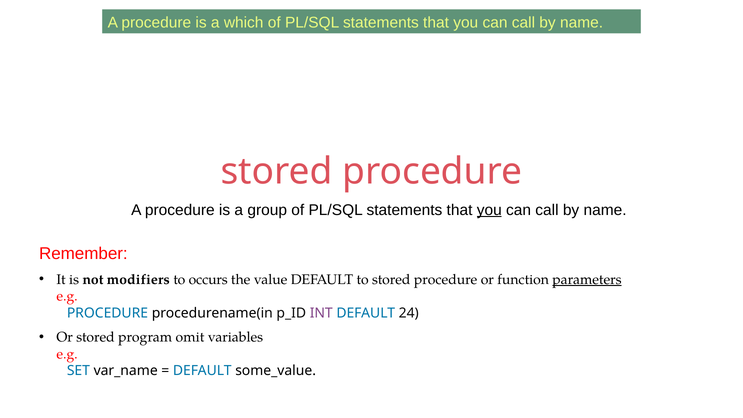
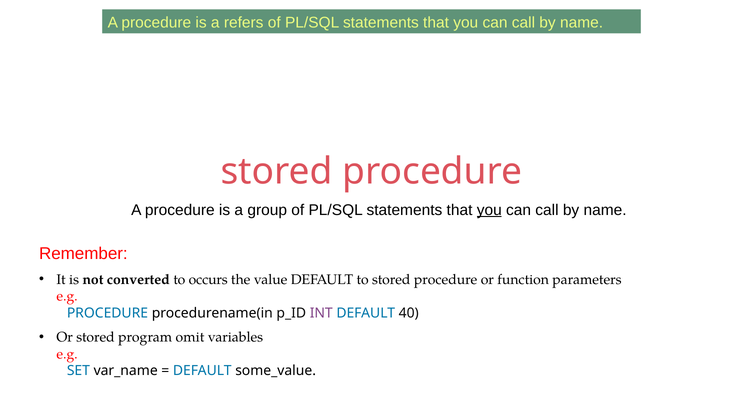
which: which -> refers (244, 22)
modifiers: modifiers -> converted (138, 280)
parameters underline: present -> none (587, 280)
24: 24 -> 40 (409, 313)
